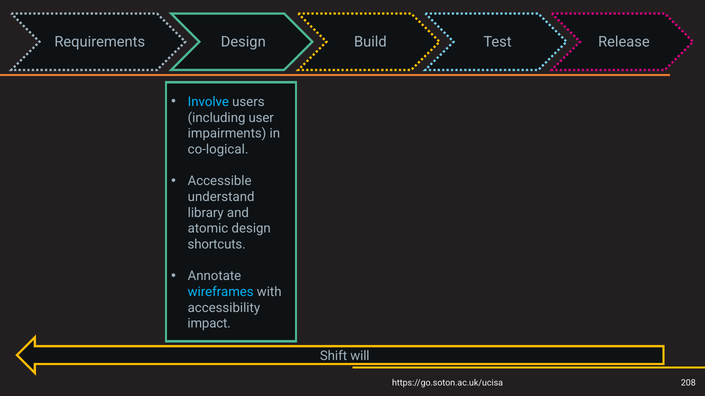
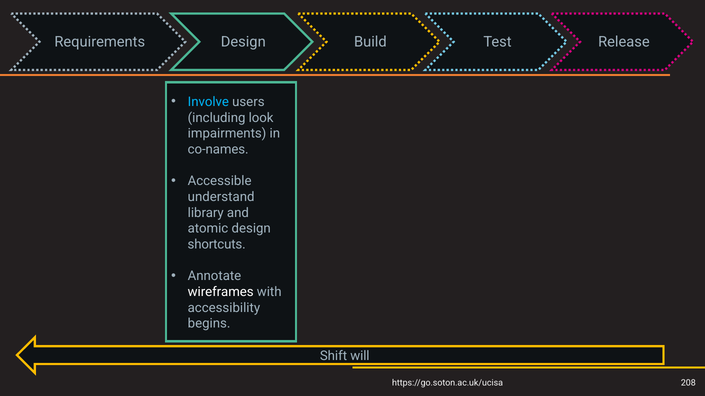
user: user -> look (261, 118)
co-logical: co-logical -> co-names (218, 150)
wireframes colour: light blue -> white (221, 292)
impact: impact -> begins (209, 324)
